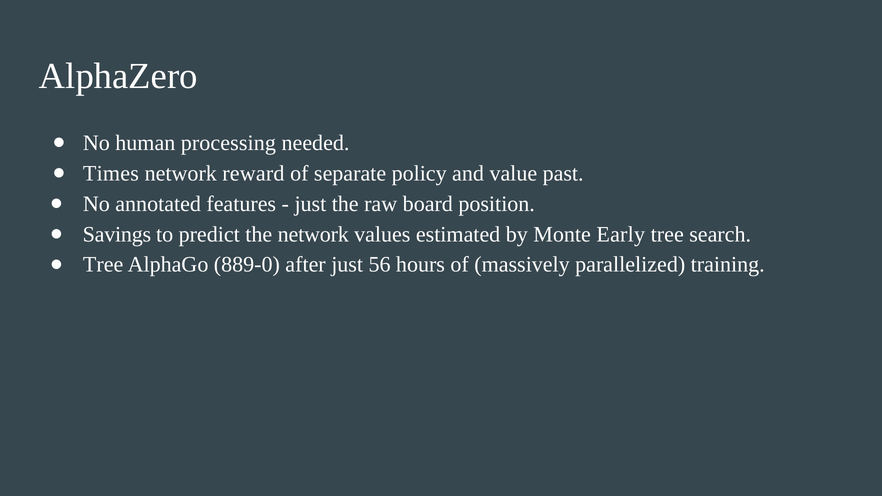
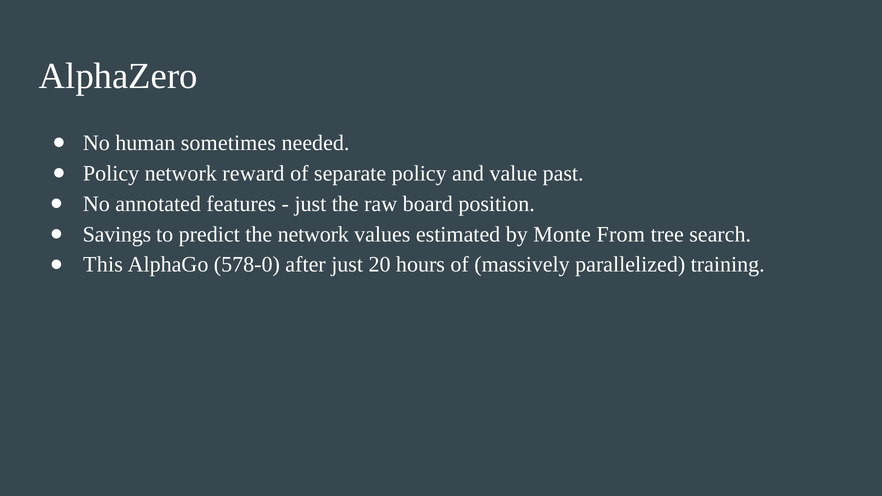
processing: processing -> sometimes (228, 143)
Times: Times -> Policy (111, 173)
Early: Early -> From (621, 234)
Tree: Tree -> This (103, 265)
889-0: 889-0 -> 578-0 (247, 265)
56: 56 -> 20 (380, 265)
